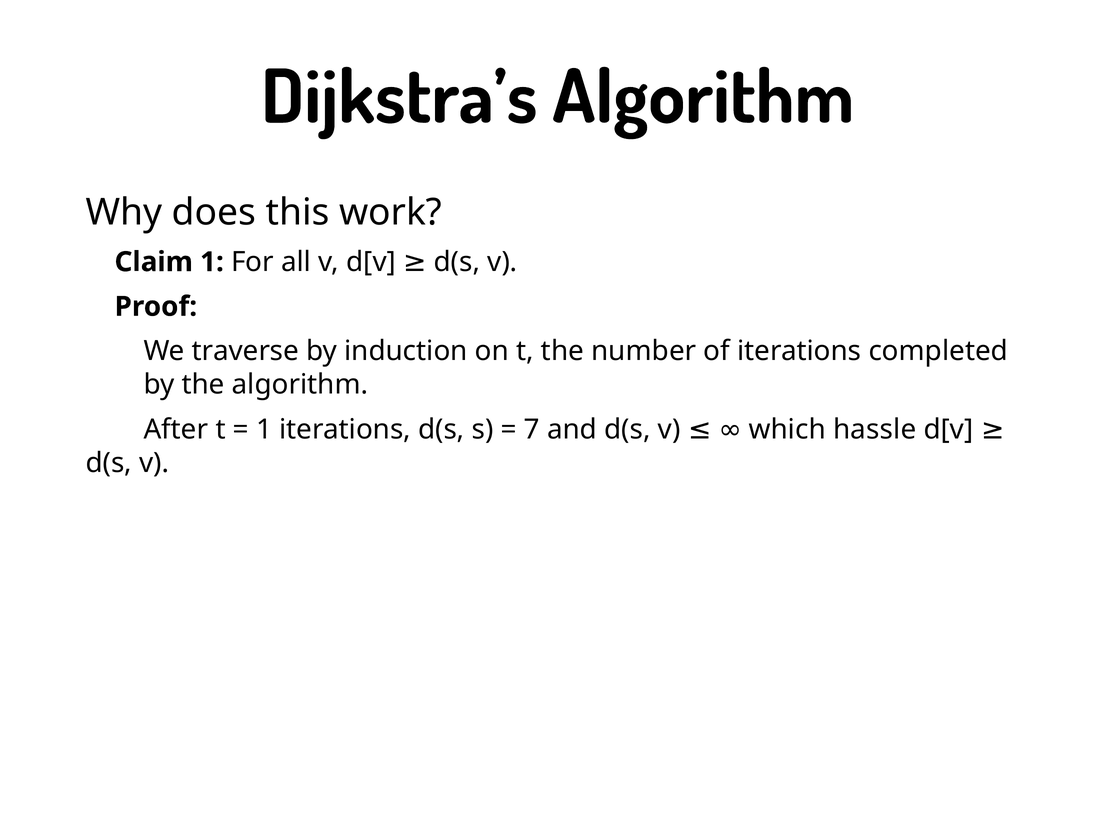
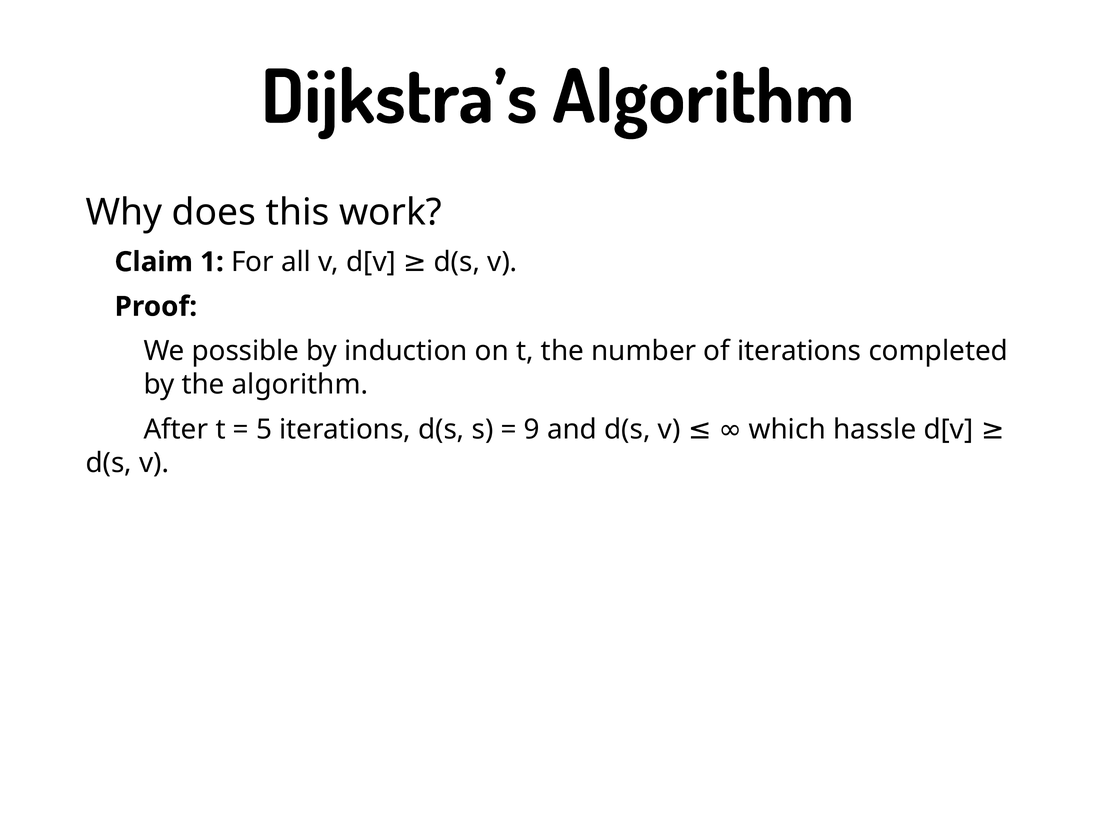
traverse: traverse -> possible (245, 351)
1: 1 -> 5 (264, 429)
7: 7 -> 9 (532, 429)
